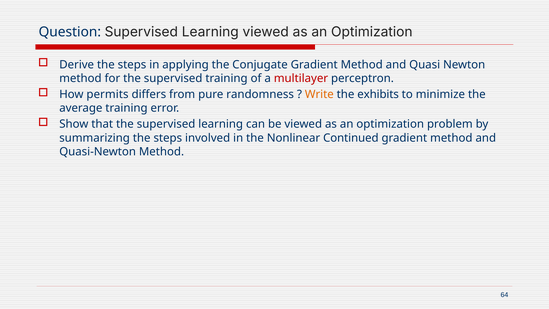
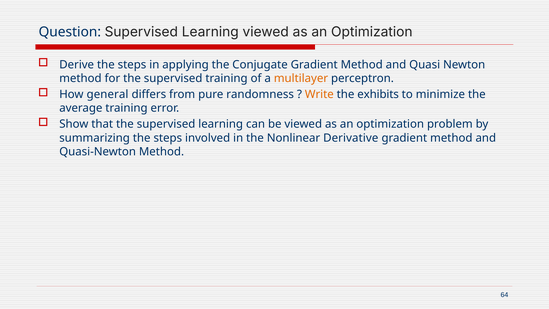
multilayer colour: red -> orange (301, 78)
permits: permits -> general (108, 94)
Continued: Continued -> Derivative (351, 138)
